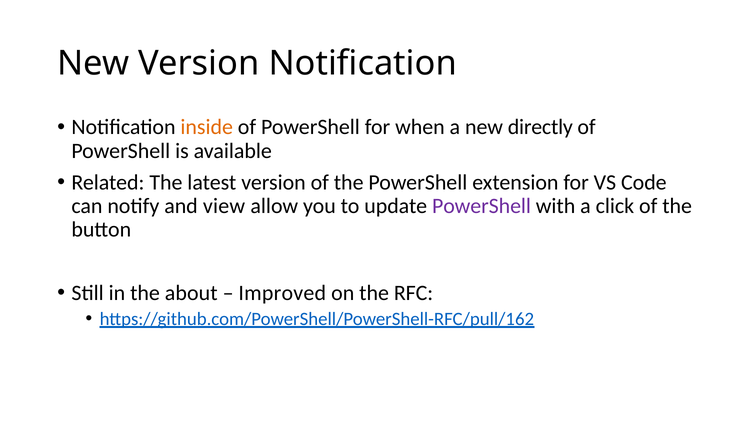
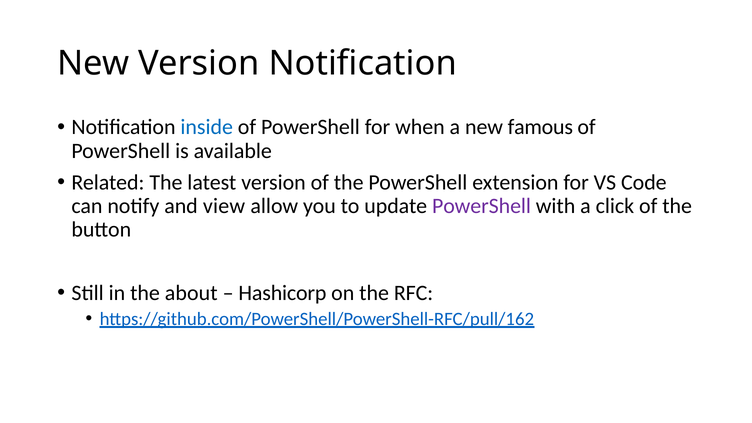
inside colour: orange -> blue (207, 127)
directly: directly -> famous (540, 127)
Improved: Improved -> Hashicorp (282, 293)
